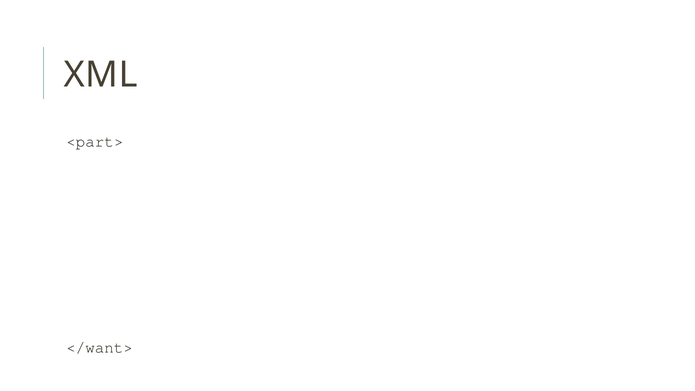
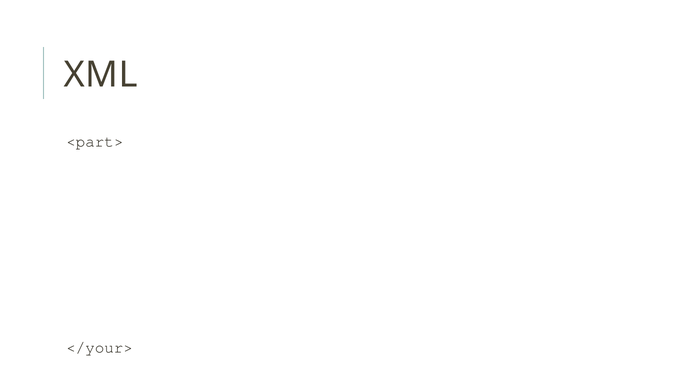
</want>: </want> -> </your> (100, 348)
